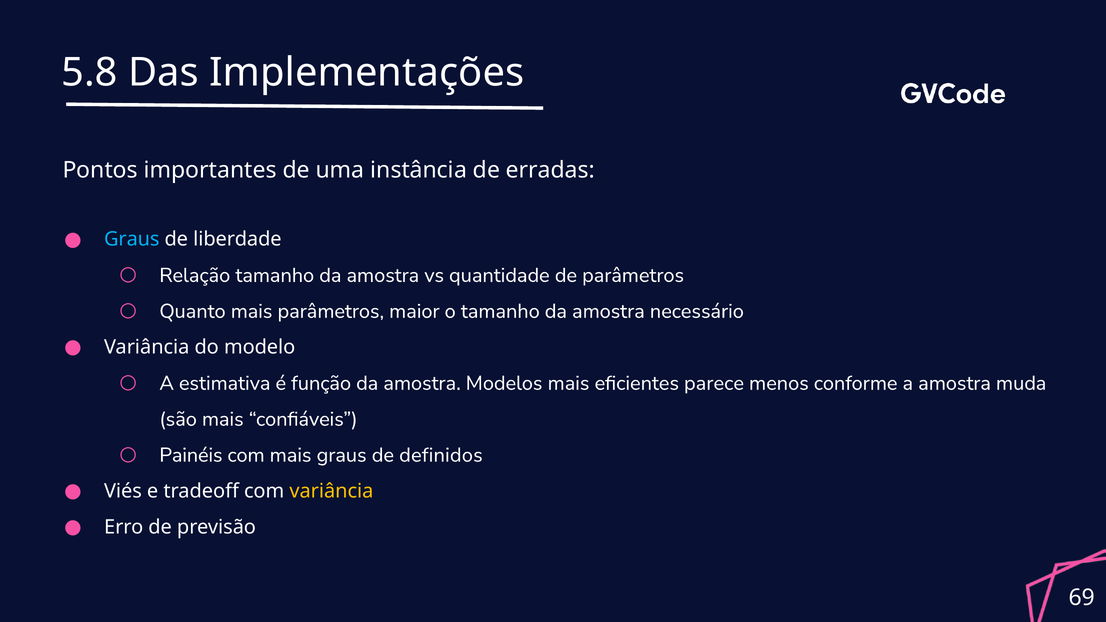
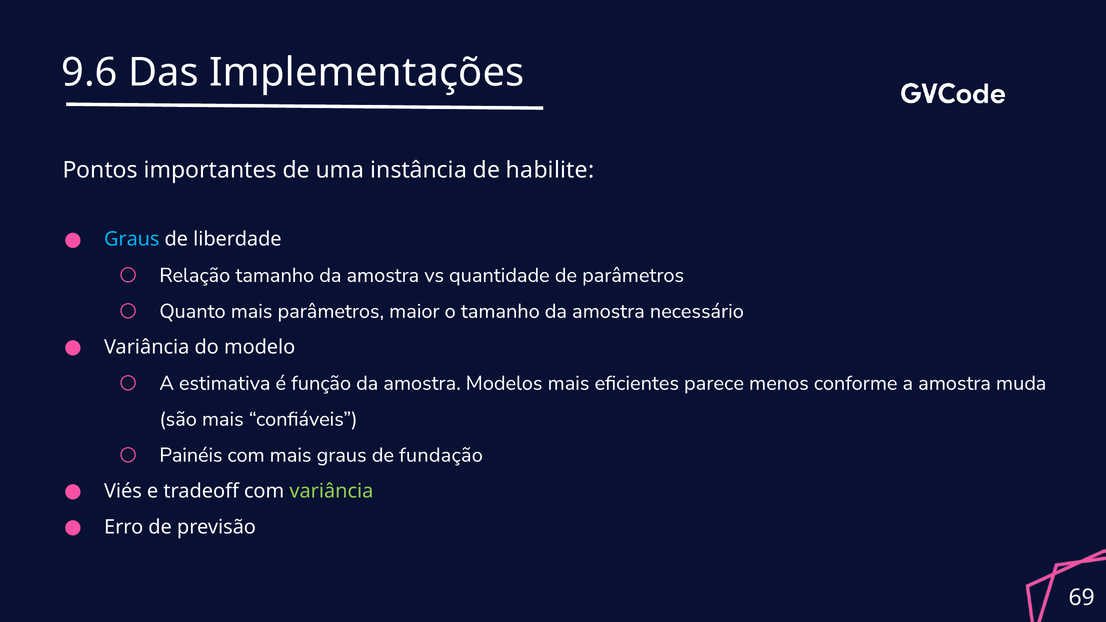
5.8: 5.8 -> 9.6 (90, 73)
erradas: erradas -> habilite (550, 170)
definidos: definidos -> fundação (441, 455)
variância colour: yellow -> light green (331, 491)
